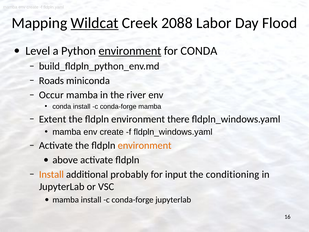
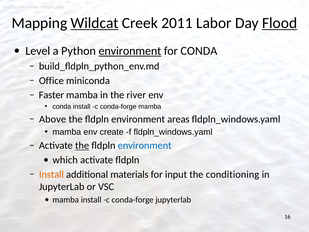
2088: 2088 -> 2011 (177, 23)
Flood underline: none -> present (280, 23)
Roads: Roads -> Office (51, 81)
Occur: Occur -> Faster (51, 95)
Extent: Extent -> Above (53, 119)
there: there -> areas (178, 119)
the underline: none -> present (82, 145)
environment colour: orange -> blue (145, 145)
above: above -> which (65, 160)
probably: probably -> materials (129, 174)
